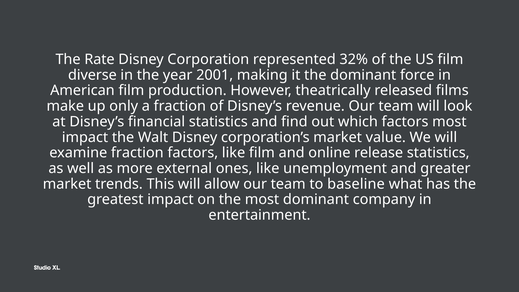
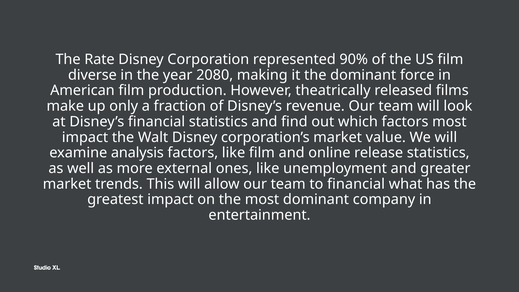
32%: 32% -> 90% (354, 59)
2001: 2001 -> 2080 (215, 75)
examine fraction: fraction -> analysis (137, 153)
to baseline: baseline -> financial (356, 184)
